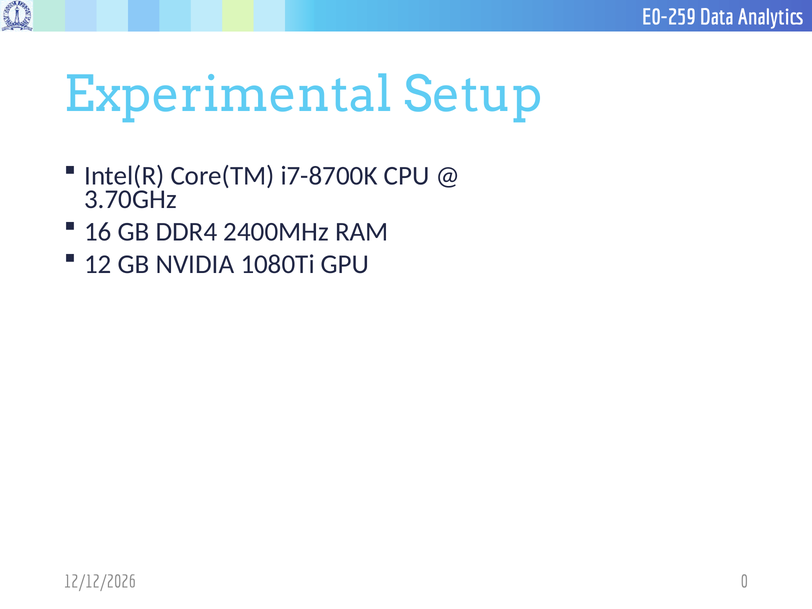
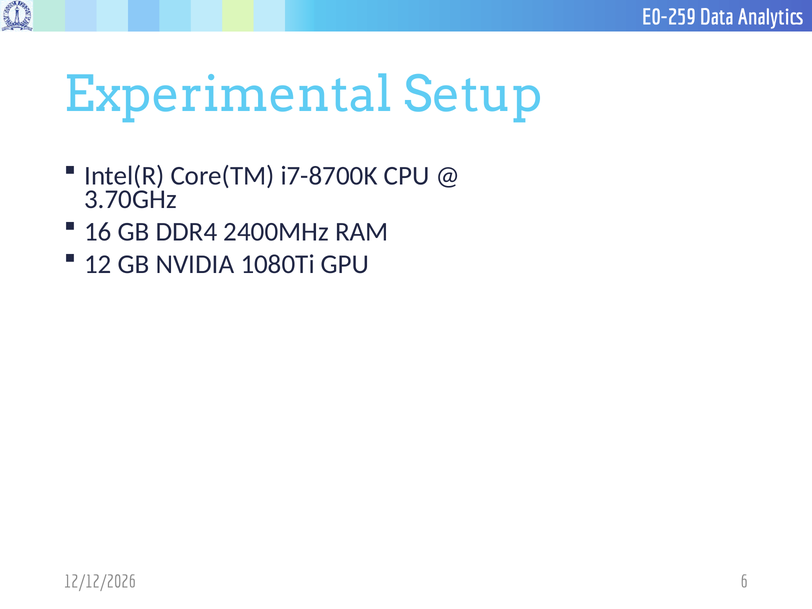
0: 0 -> 6 (744, 582)
